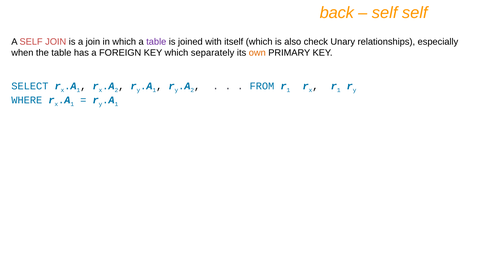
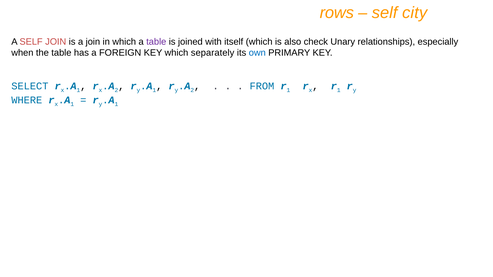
back: back -> rows (337, 13)
self self: self -> city (415, 13)
own colour: orange -> blue (257, 53)
